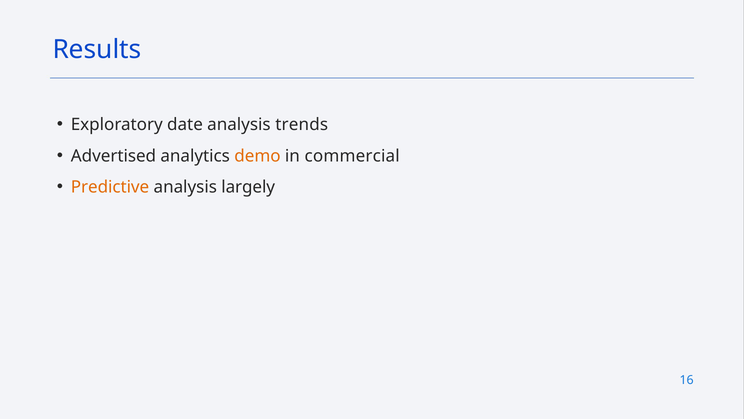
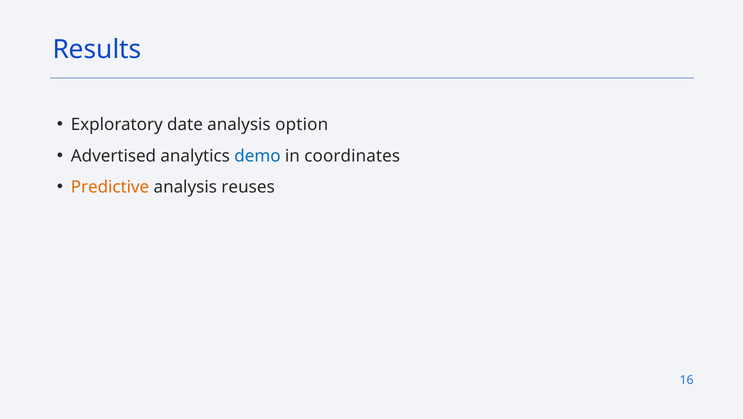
trends: trends -> option (302, 124)
demo colour: orange -> blue (257, 156)
commercial: commercial -> coordinates (352, 156)
largely: largely -> reuses (248, 187)
